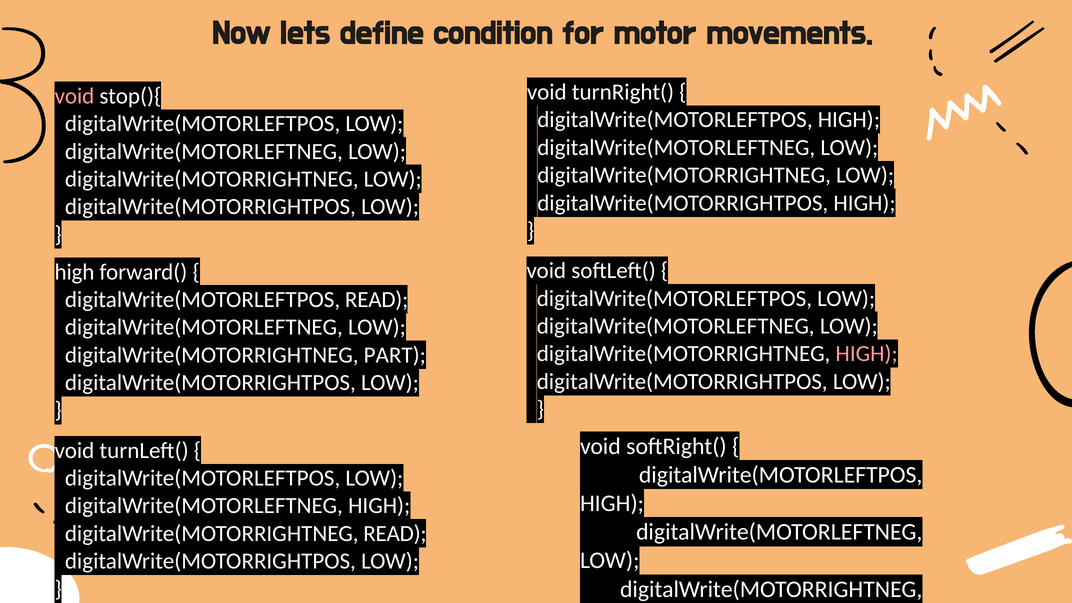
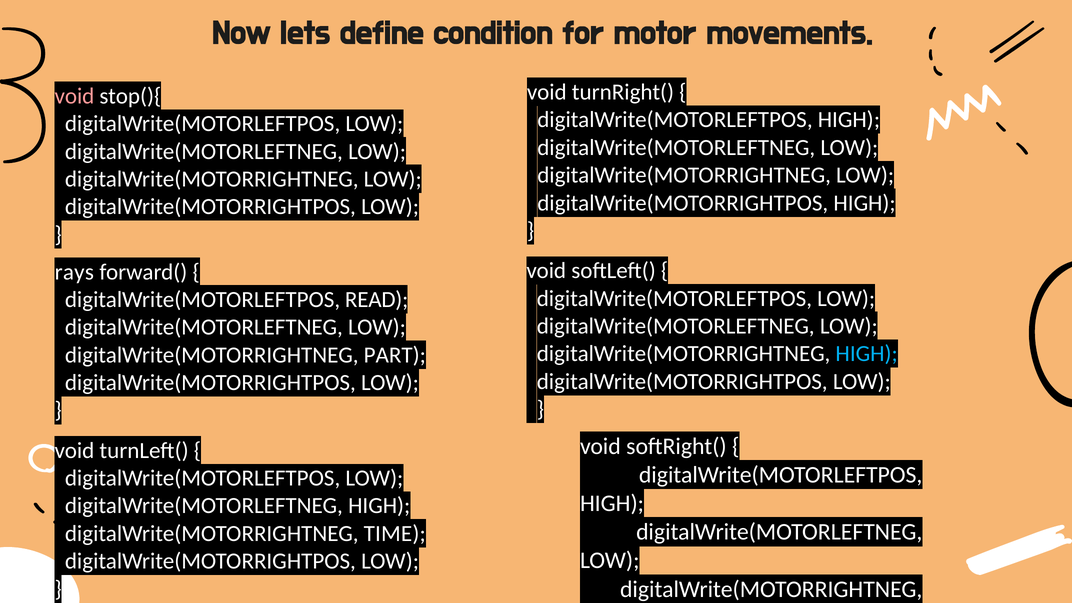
high: high -> rays (74, 272)
HIGH colour: pink -> light blue (867, 354)
digitalWrite(MOTORRIGHTNEG READ: READ -> TIME (395, 534)
